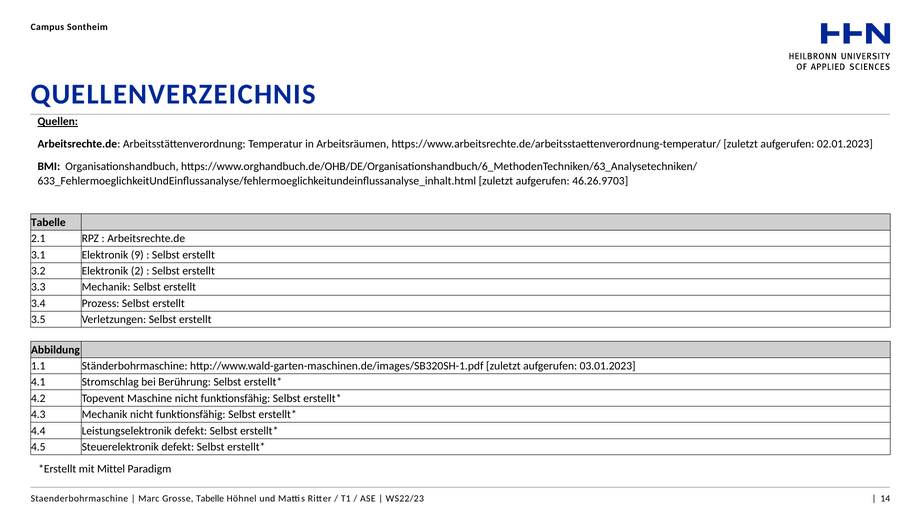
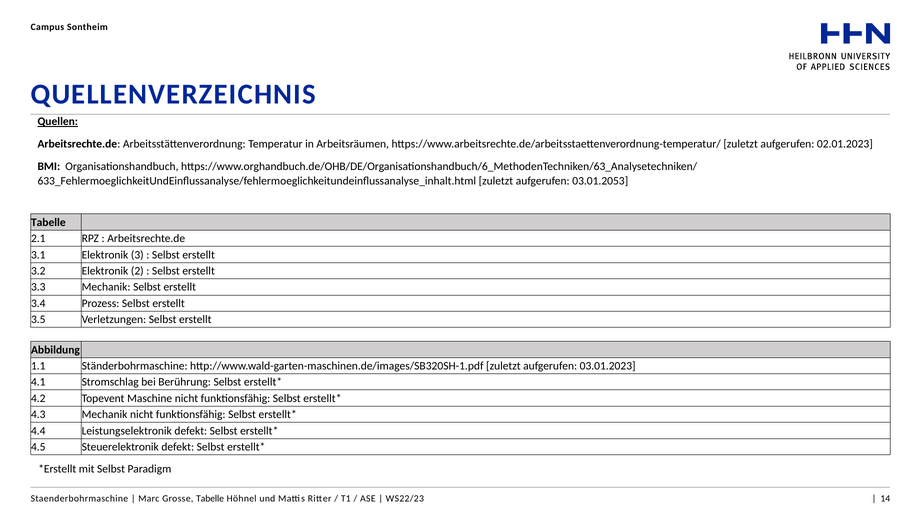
46.26.9703: 46.26.9703 -> 03.01.2053 (600, 181)
9: 9 -> 3 (137, 255)
mit Mittel: Mittel -> Selbst (111, 469)
